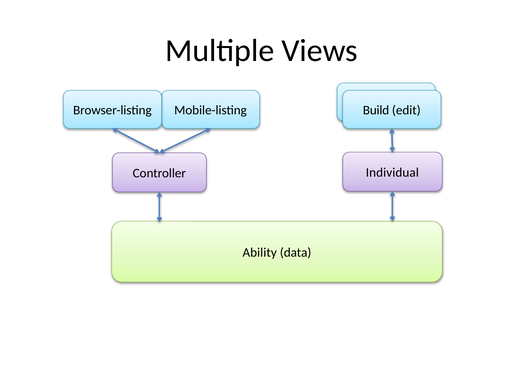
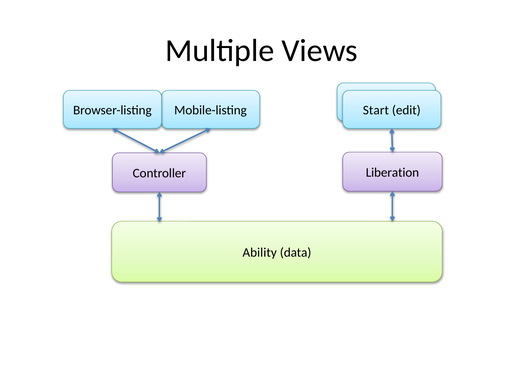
Build: Build -> Start (376, 110)
Individual: Individual -> Liberation (392, 173)
